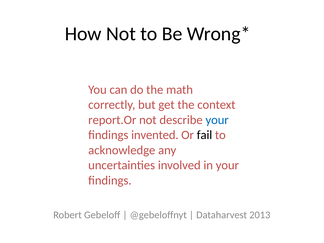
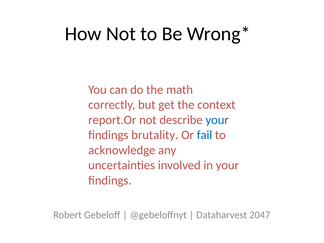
invented: invented -> brutality (155, 135)
fail colour: black -> blue (204, 135)
2013: 2013 -> 2047 (260, 215)
